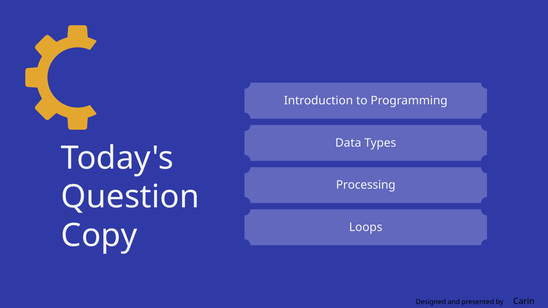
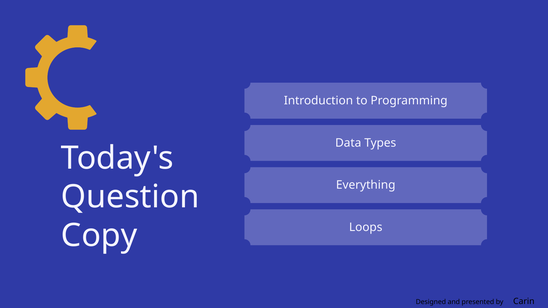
Processing: Processing -> Everything (366, 185)
